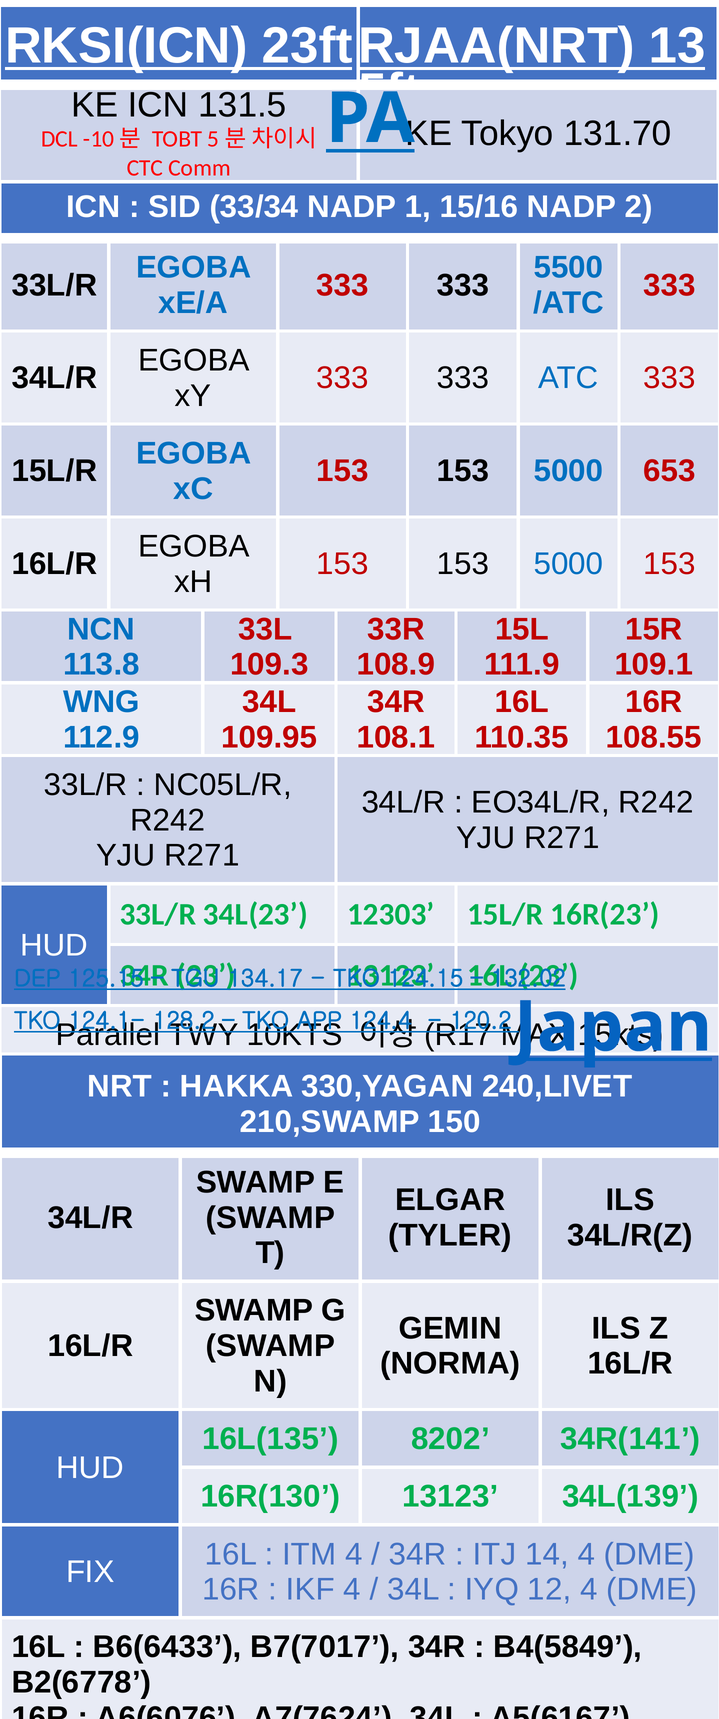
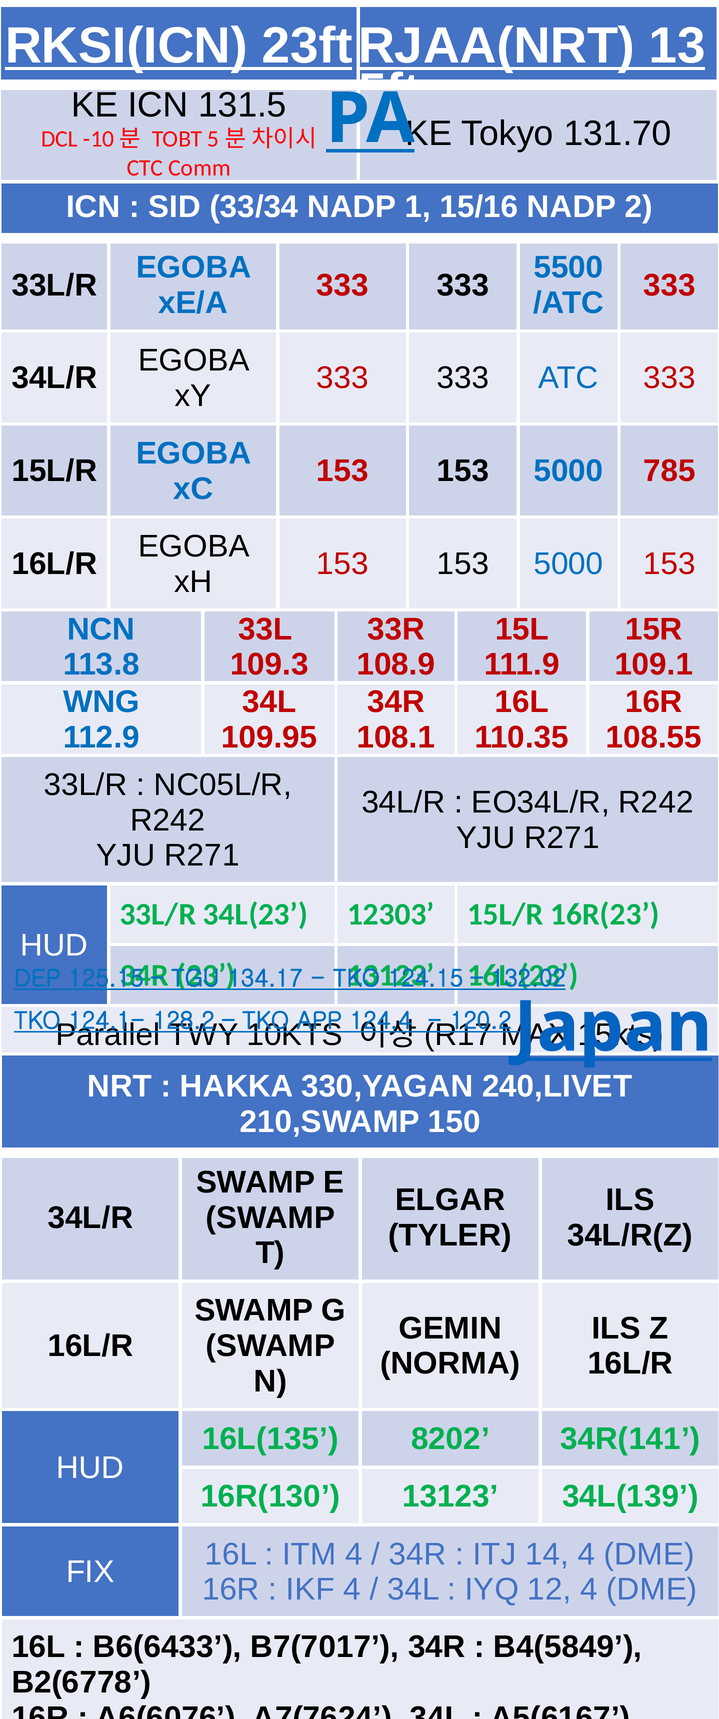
653: 653 -> 785 (669, 471)
